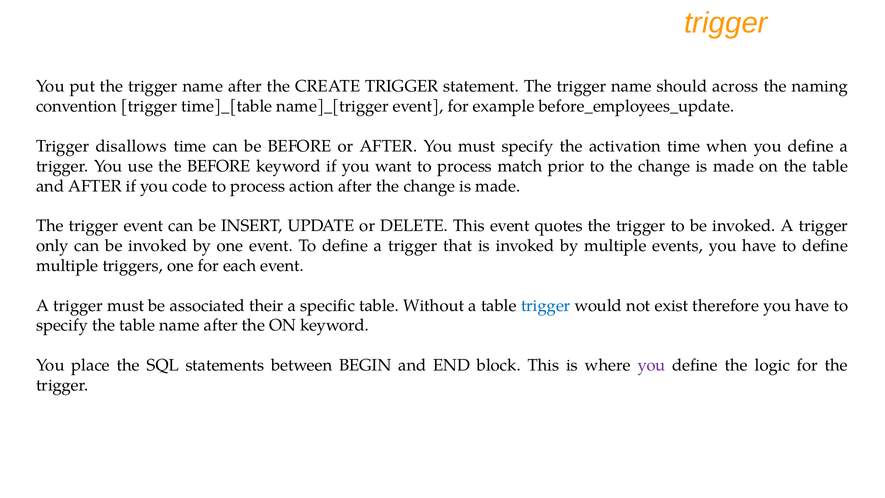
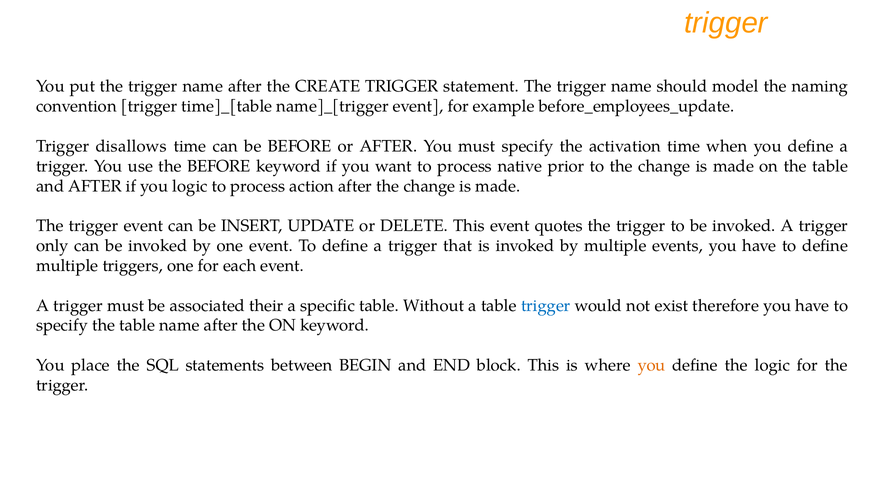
across: across -> model (735, 86)
match: match -> native (520, 166)
you code: code -> logic (190, 186)
you colour: purple -> orange (651, 365)
